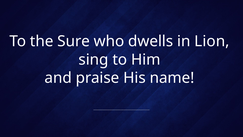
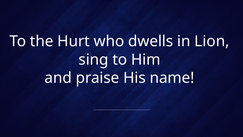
Sure: Sure -> Hurt (74, 41)
